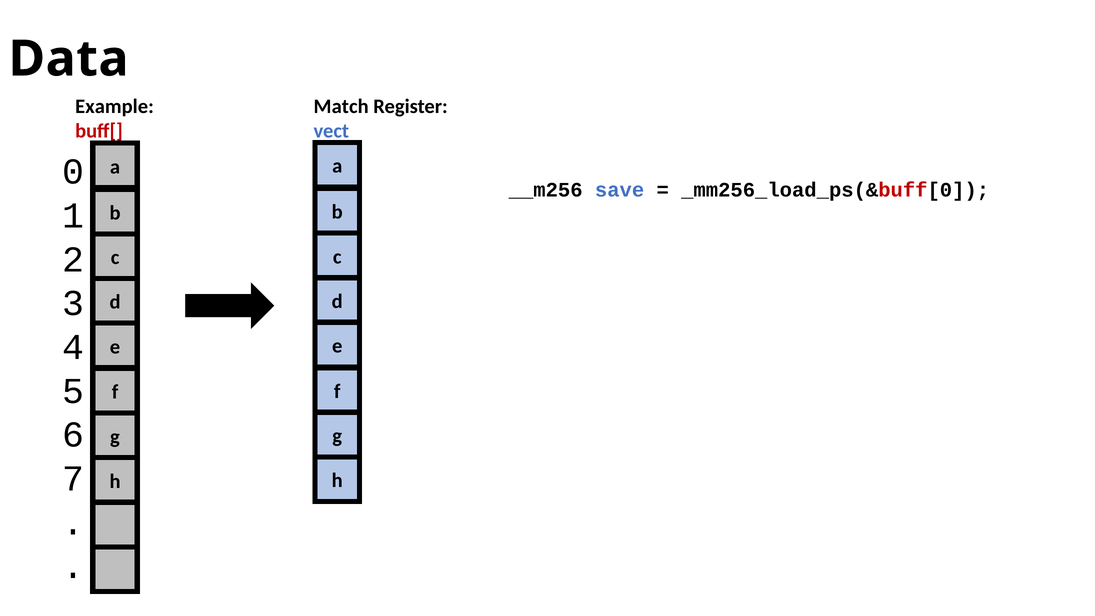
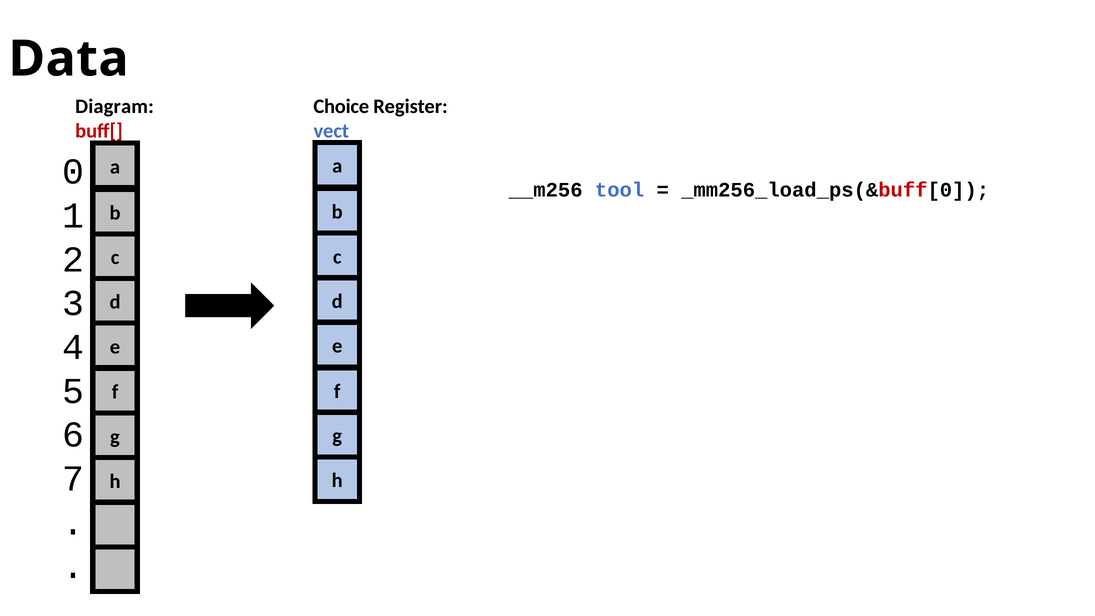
Example: Example -> Diagram (115, 106)
Match: Match -> Choice (341, 106)
save: save -> tool (620, 190)
